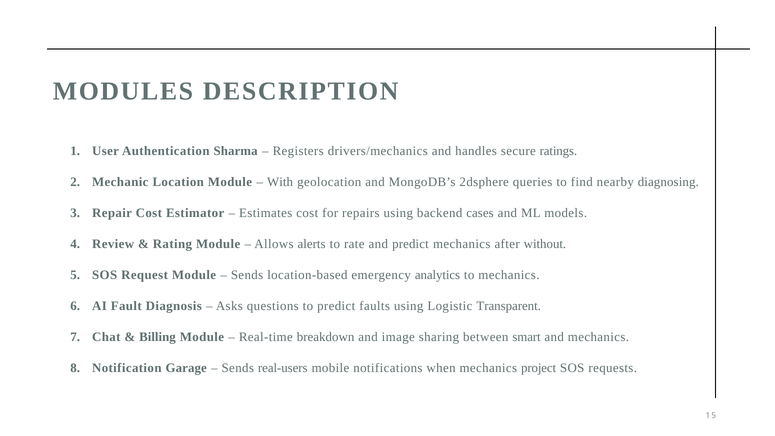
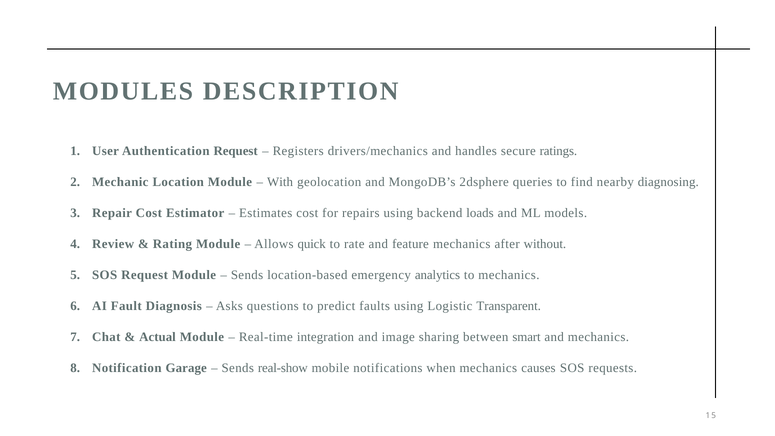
Authentication Sharma: Sharma -> Request (236, 151)
cases: cases -> loads (480, 213)
alerts: alerts -> quick (312, 244)
and predict: predict -> feature (410, 244)
Billing: Billing -> Actual (158, 337)
breakdown: breakdown -> integration (326, 337)
real-users: real-users -> real-show (283, 368)
project: project -> causes (538, 368)
